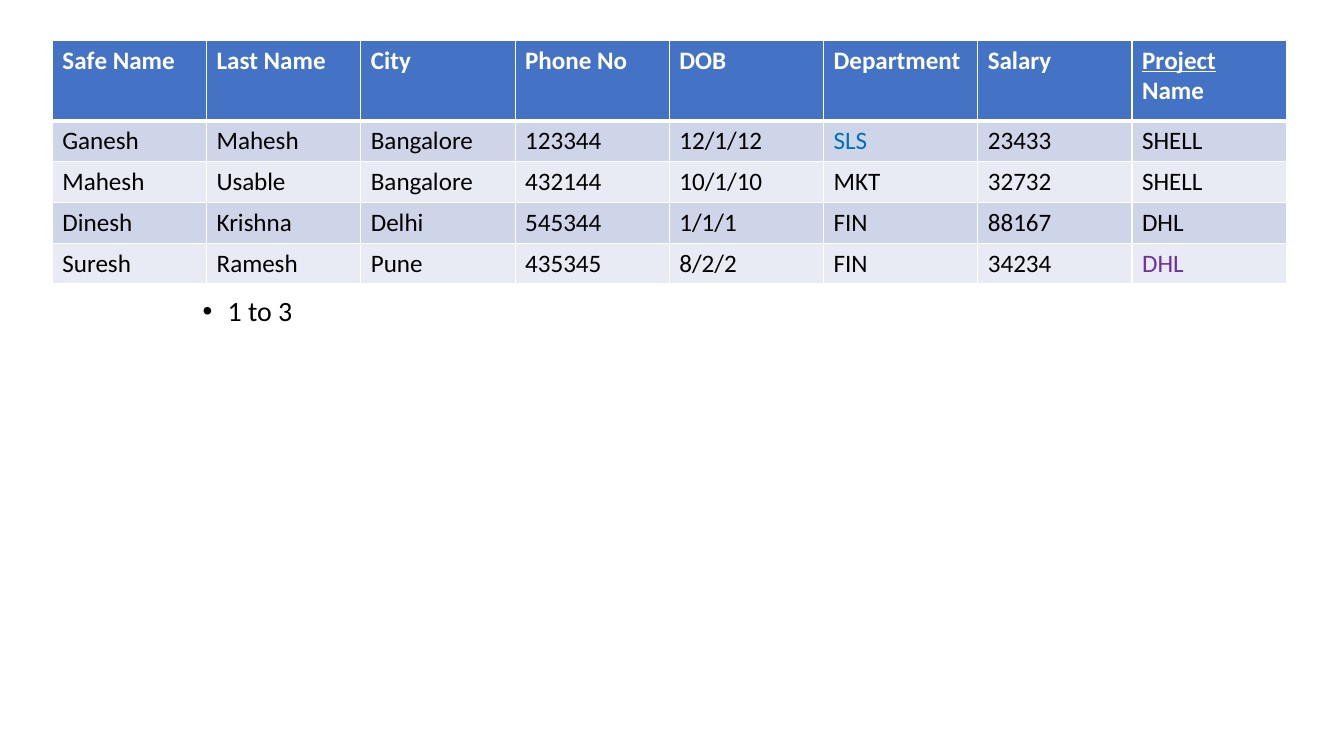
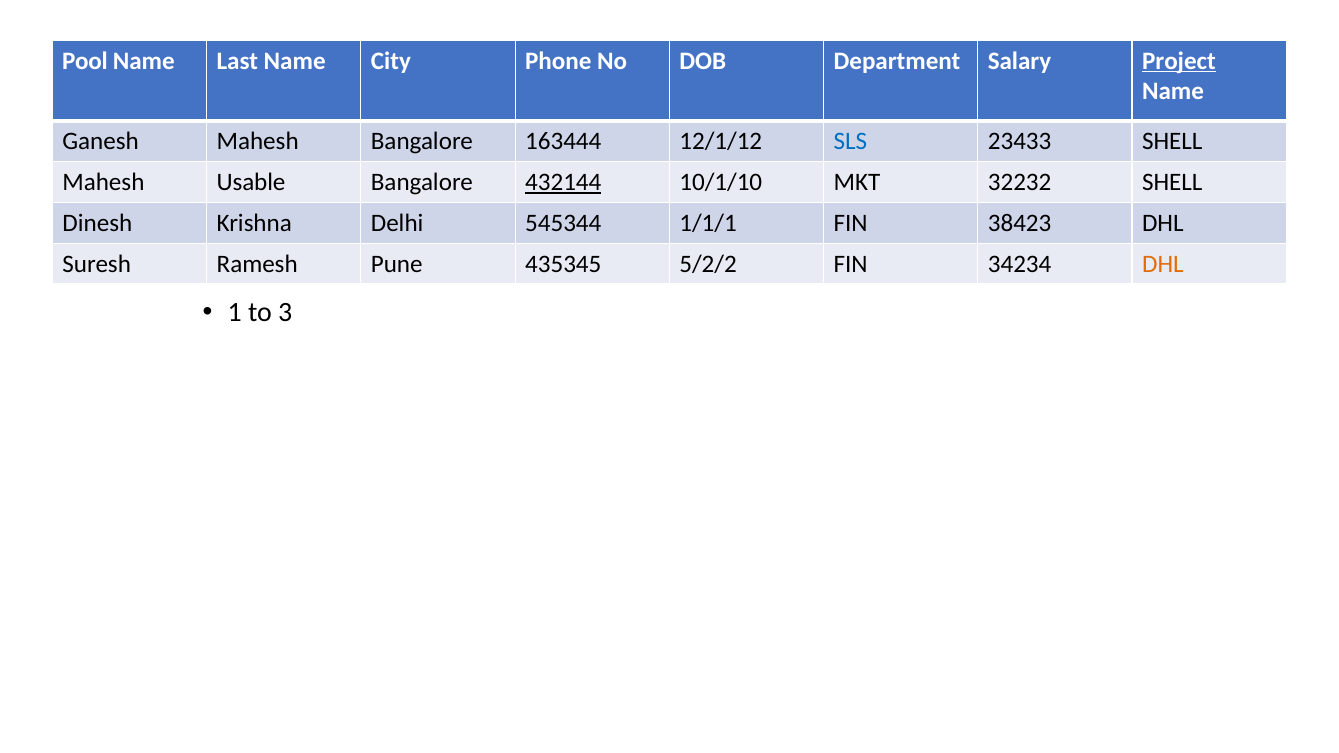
Safe: Safe -> Pool (85, 61)
123344: 123344 -> 163444 (563, 142)
432144 underline: none -> present (563, 182)
32732: 32732 -> 32232 (1020, 182)
88167: 88167 -> 38423 (1020, 223)
8/2/2: 8/2/2 -> 5/2/2 (708, 264)
DHL colour: purple -> orange (1163, 264)
